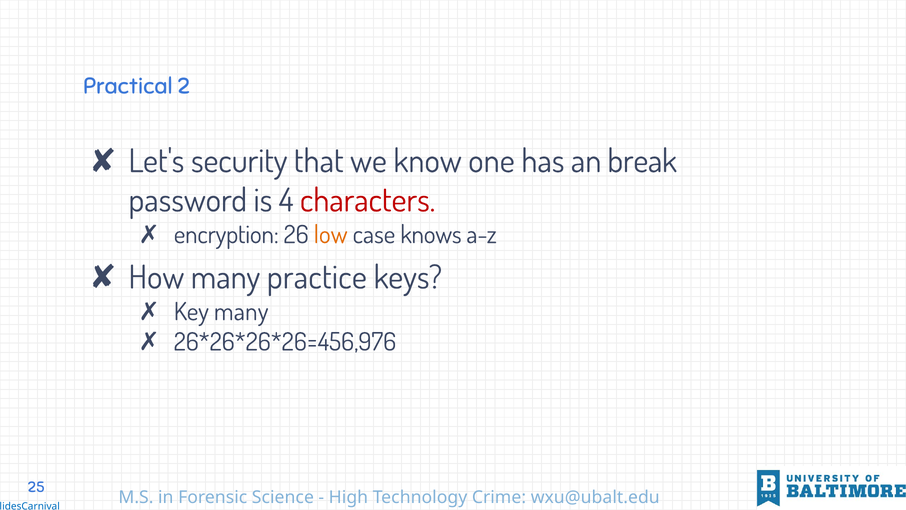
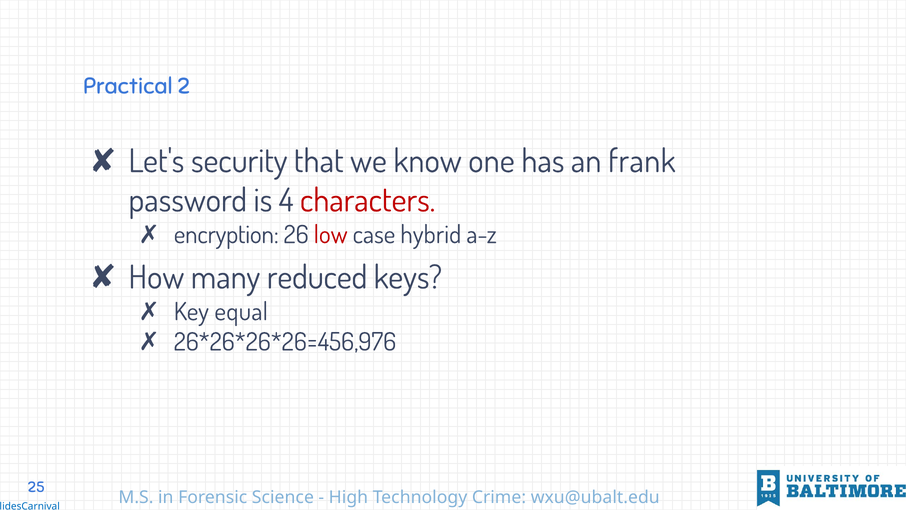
break: break -> frank (642, 161)
low colour: orange -> red (331, 235)
knows: knows -> hybrid (431, 235)
practice: practice -> reduced (317, 278)
Key many: many -> equal (241, 312)
